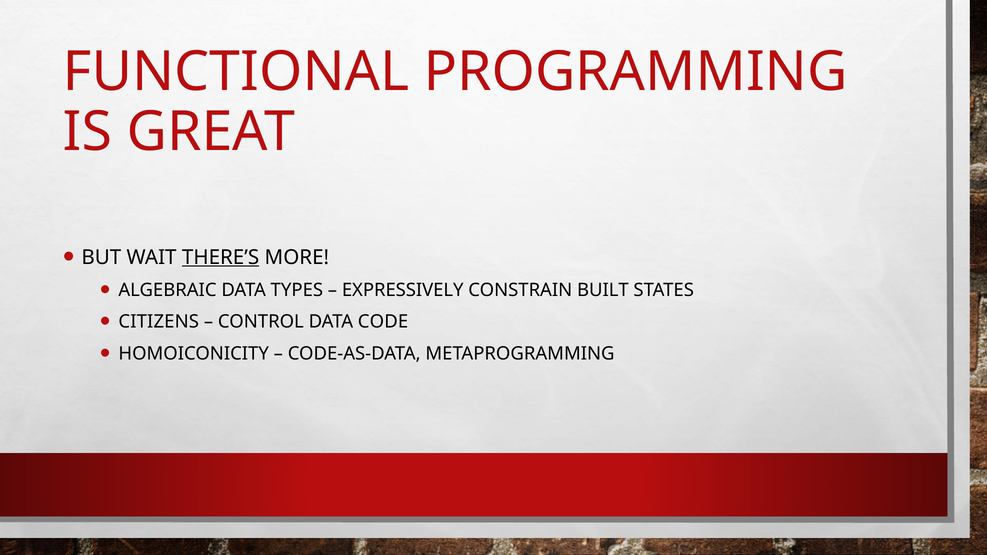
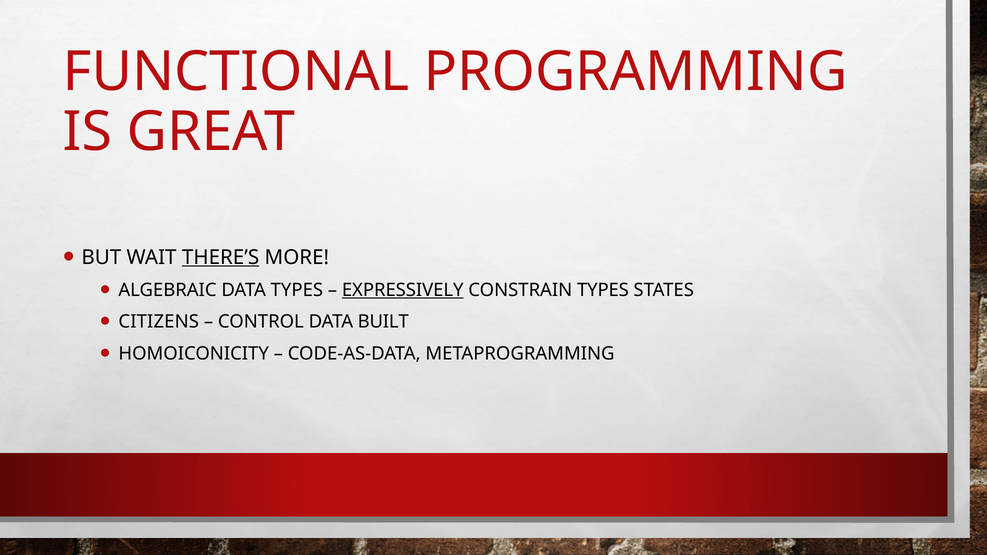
EXPRESSIVELY underline: none -> present (403, 290)
CONSTRAIN BUILT: BUILT -> TYPES (603, 290)
CODE: CODE -> BUILT (383, 322)
